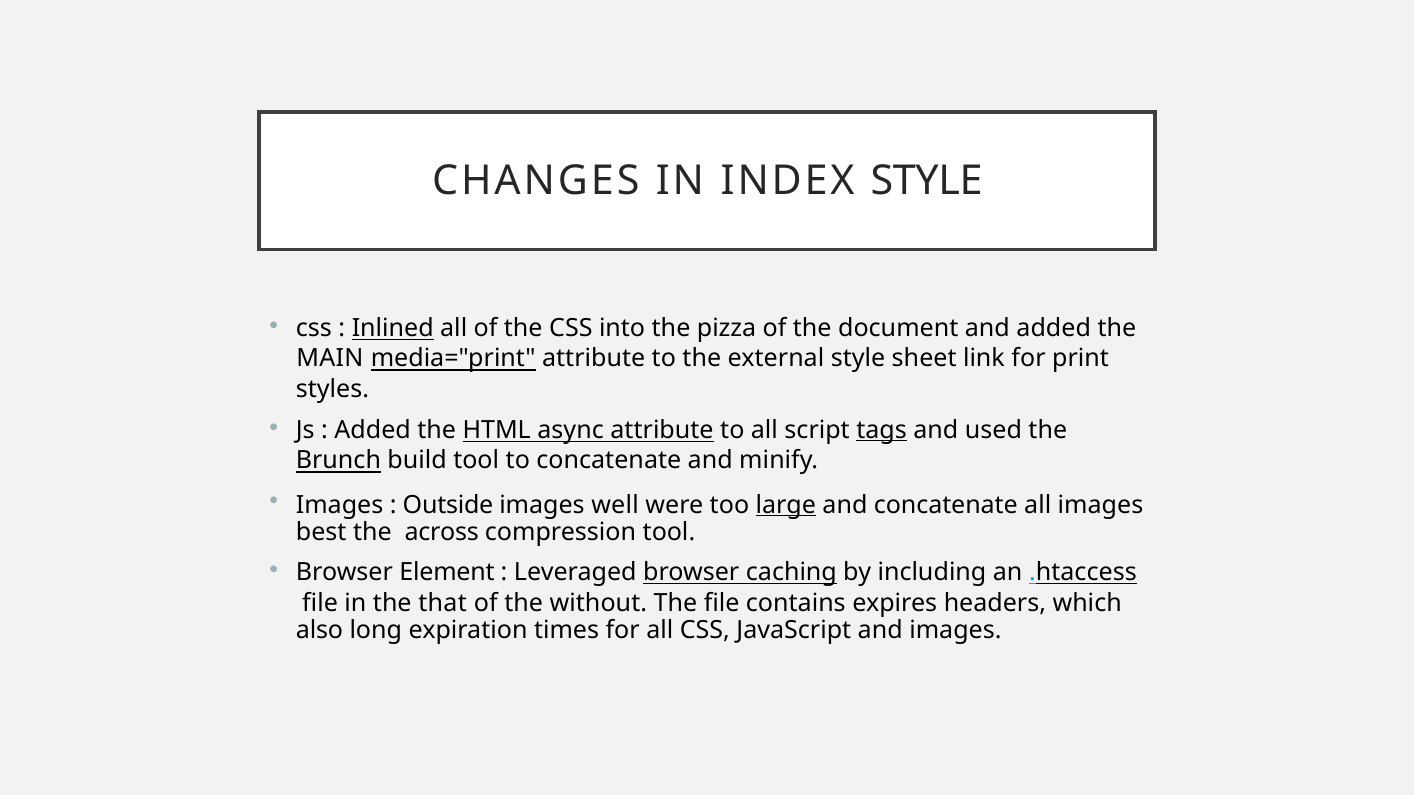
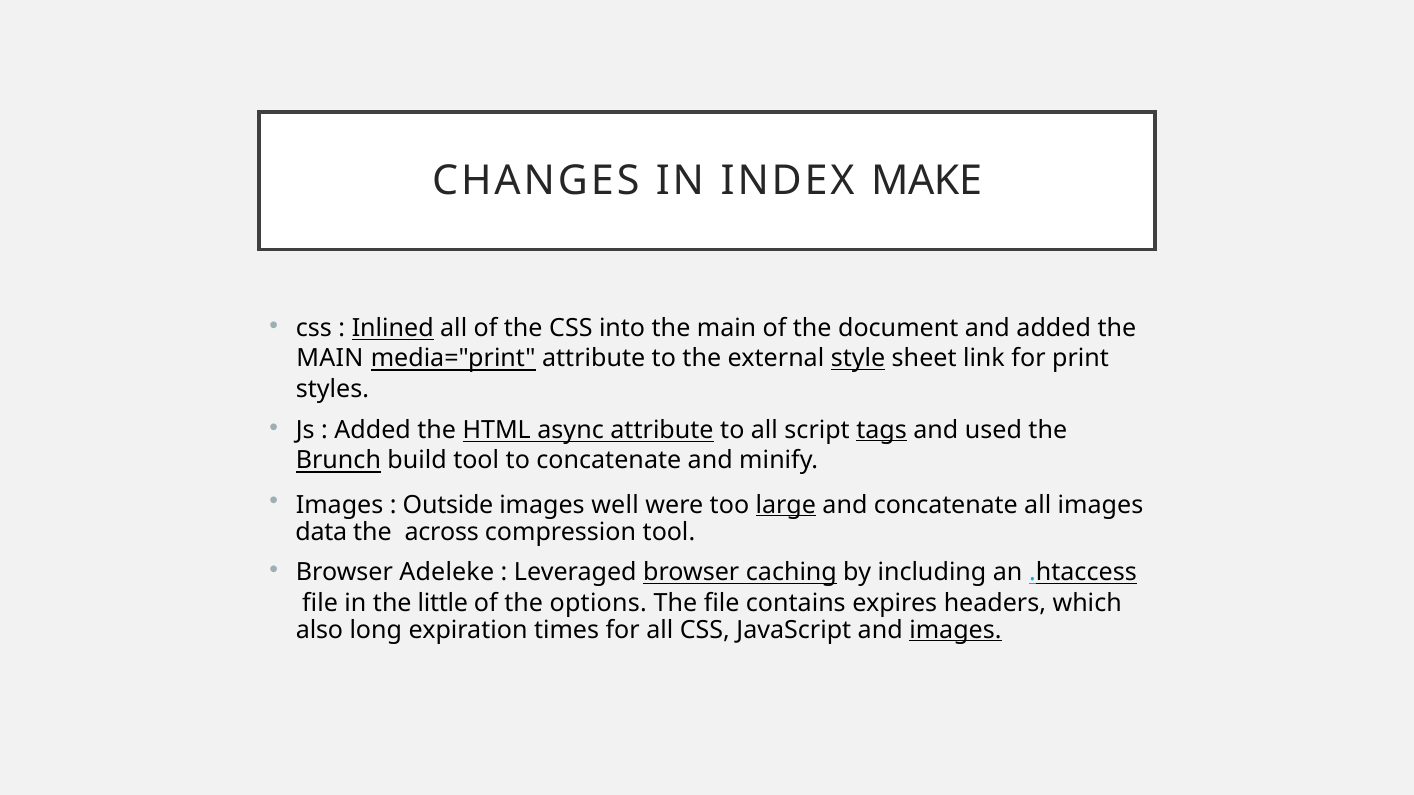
INDEX STYLE: STYLE -> MAKE (927, 181)
into the pizza: pizza -> main (727, 328)
style underline: none -> present (858, 359)
best: best -> data (321, 532)
Element: Element -> Adeleke (447, 572)
that: that -> little (443, 603)
without: without -> options (598, 603)
images underline: none -> present (955, 630)
